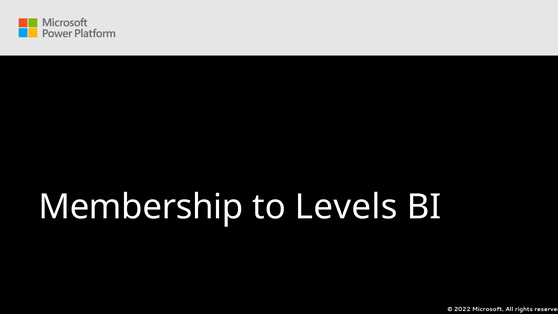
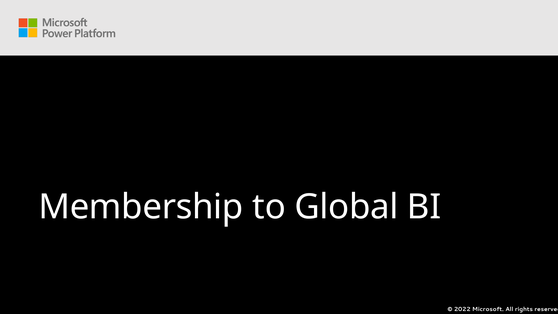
Levels: Levels -> Global (347, 207)
